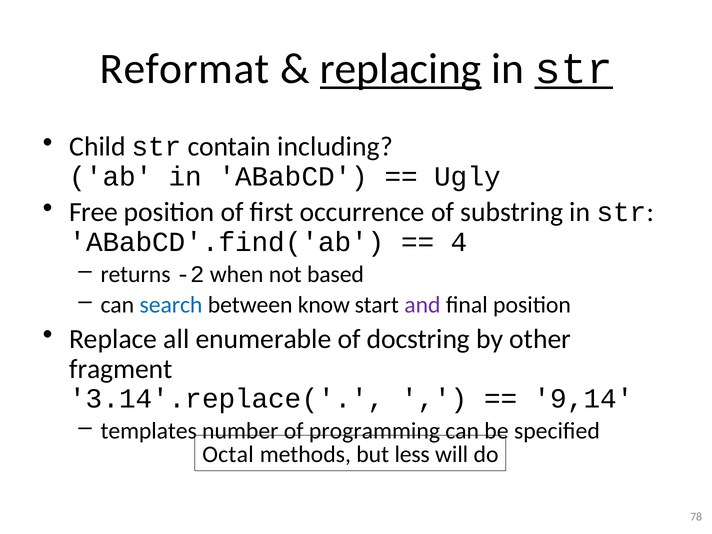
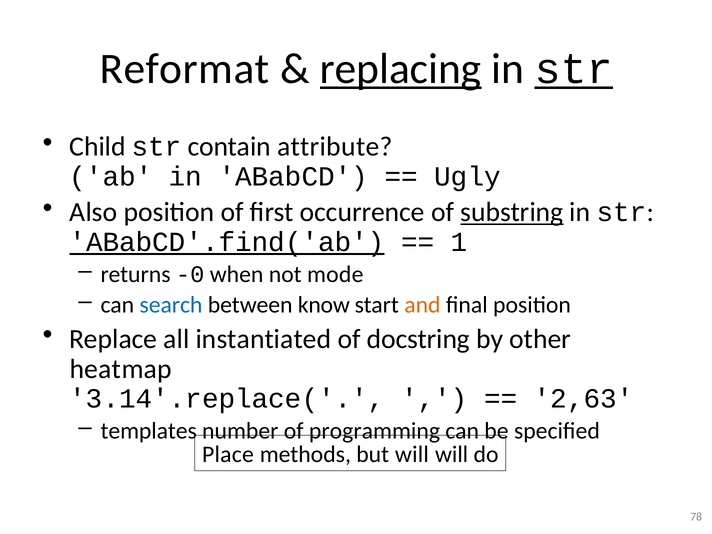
including: including -> attribute (335, 147)
Free: Free -> Also (93, 212)
substring underline: none -> present (512, 212)
ABabCD'.find('ab underline: none -> present (227, 242)
4: 4 -> 1 (459, 242)
-2: -2 -> -0 (190, 274)
based: based -> mode (335, 274)
and colour: purple -> orange (422, 305)
enumerable: enumerable -> instantiated (263, 339)
fragment: fragment -> heatmap (121, 369)
9,14: 9,14 -> 2,63 (584, 399)
Octal: Octal -> Place (228, 455)
but less: less -> will (412, 455)
